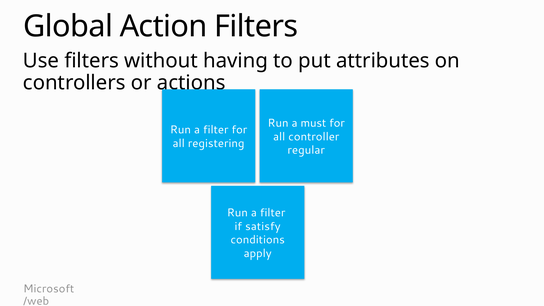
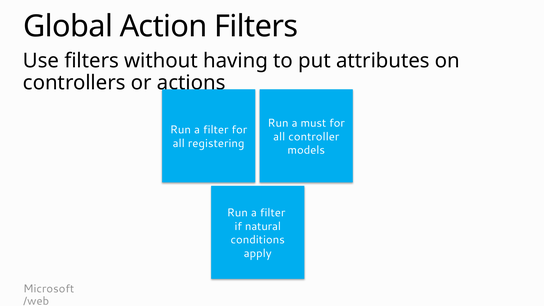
regular: regular -> models (306, 150)
satisfy: satisfy -> natural (263, 226)
